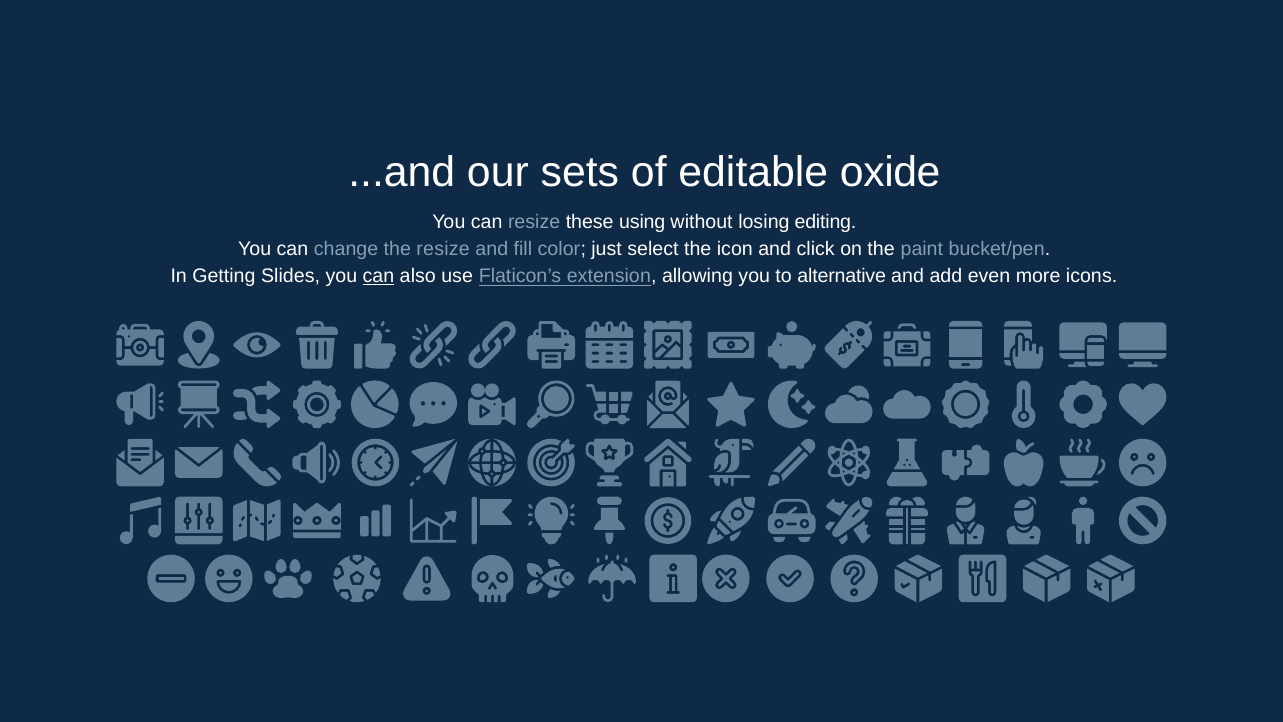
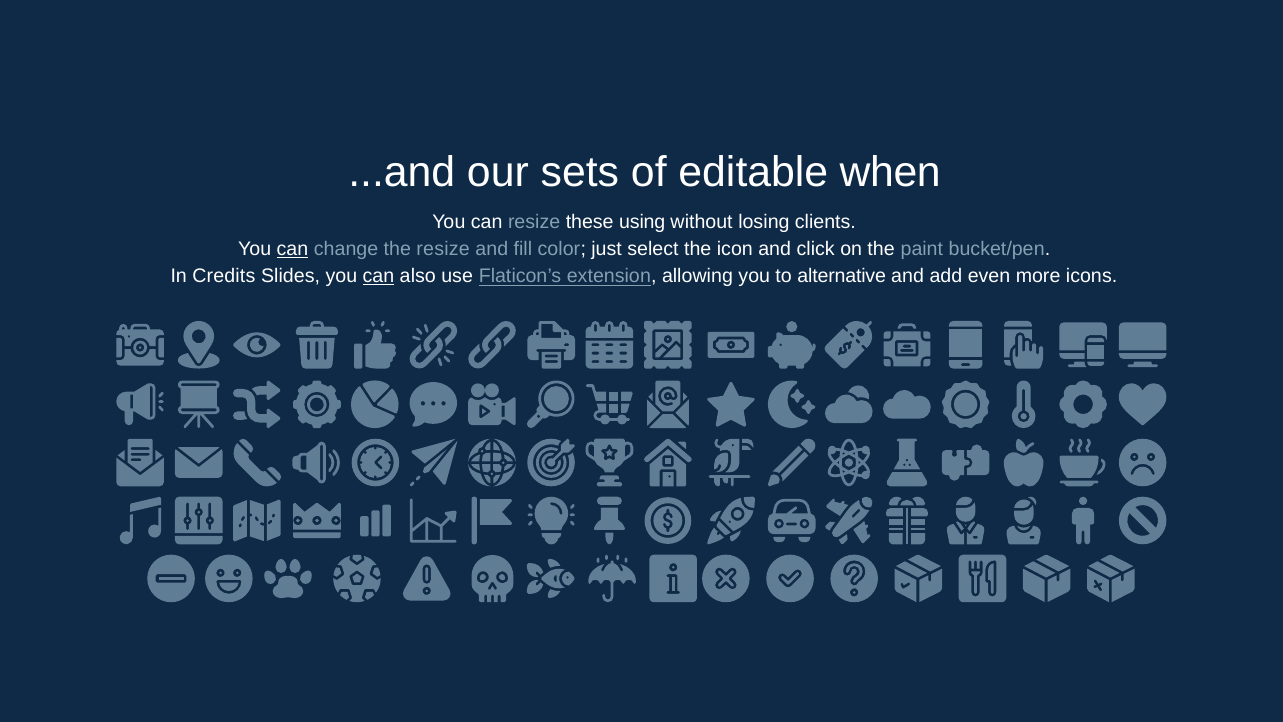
oxide: oxide -> when (890, 172)
editing: editing -> clients (825, 222)
can underline: none -> present (292, 249)
Getting: Getting -> Credits (224, 276)
